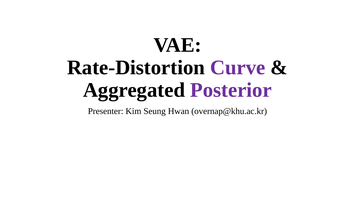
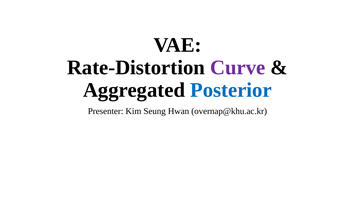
Posterior colour: purple -> blue (231, 90)
